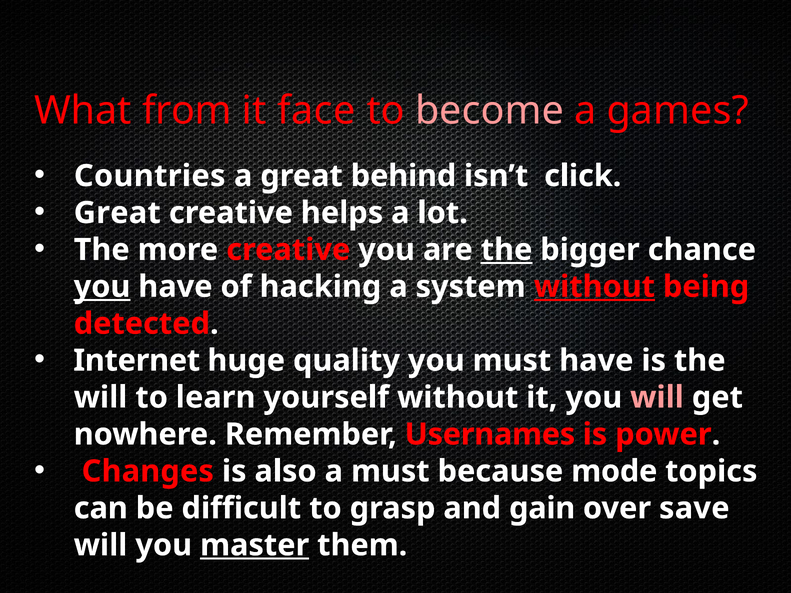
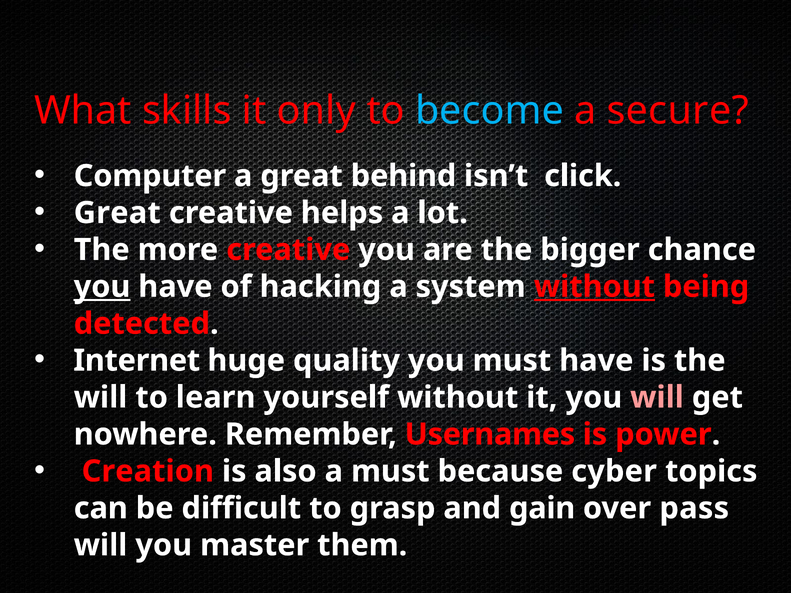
from: from -> skills (187, 111)
face: face -> only (316, 111)
become colour: pink -> light blue (490, 111)
games: games -> secure (678, 111)
Countries: Countries -> Computer (150, 176)
the underline: present -> none (507, 250)
Changes: Changes -> Creation (148, 471)
mode: mode -> cyber (614, 471)
save: save -> pass (694, 508)
master underline: present -> none (255, 545)
